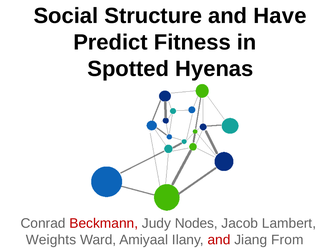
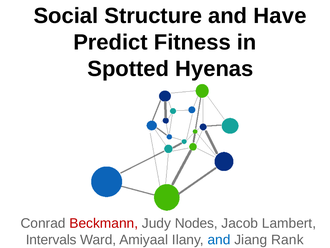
Weights: Weights -> Intervals (51, 239)
and colour: red -> blue (219, 239)
From: From -> Rank (287, 239)
